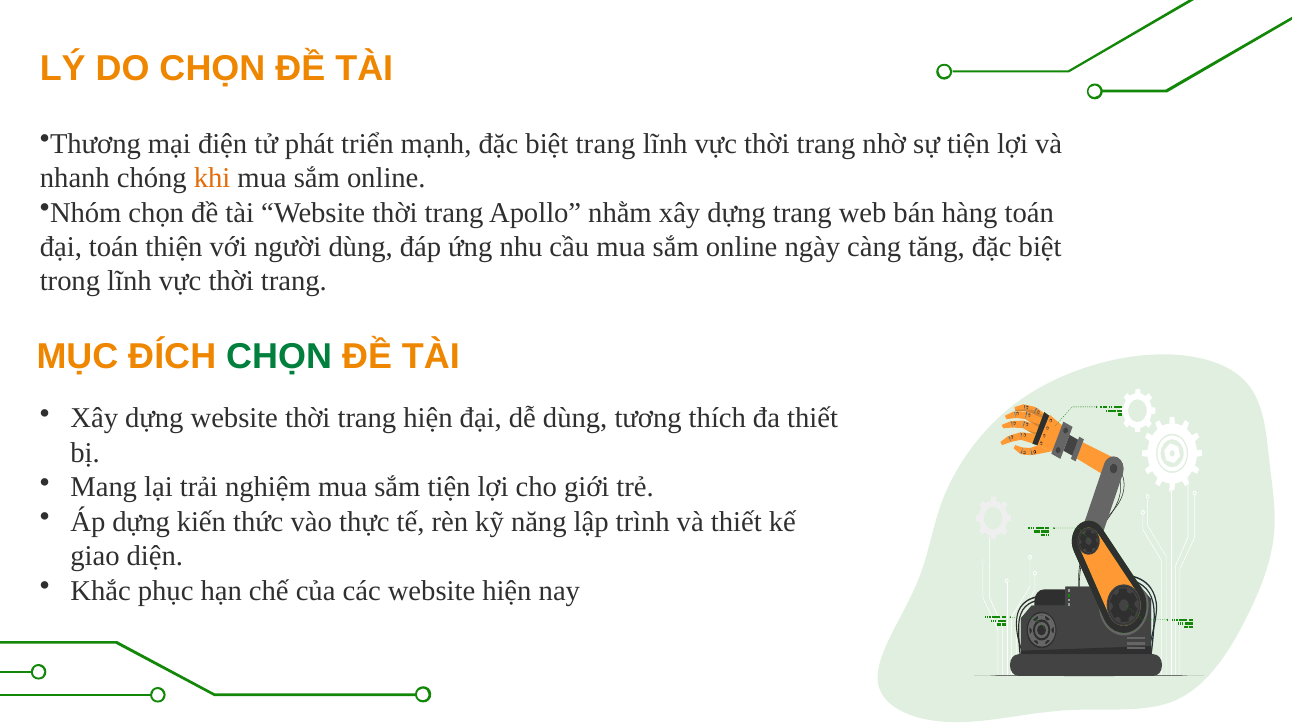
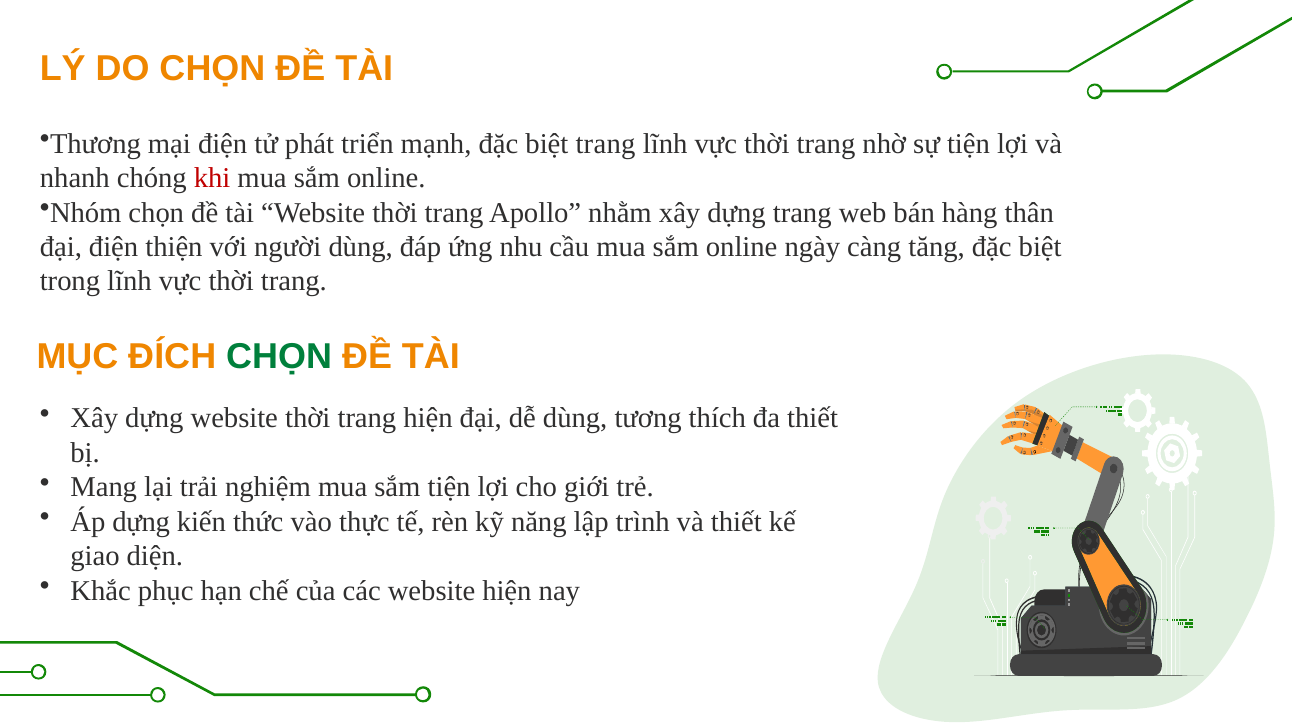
khi colour: orange -> red (212, 178)
hàng toán: toán -> thân (1029, 213)
đại toán: toán -> điện (114, 247)
